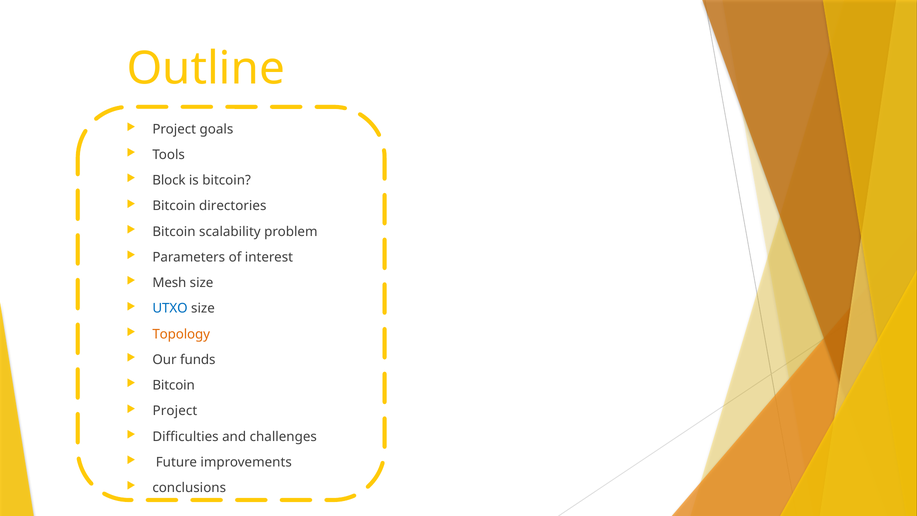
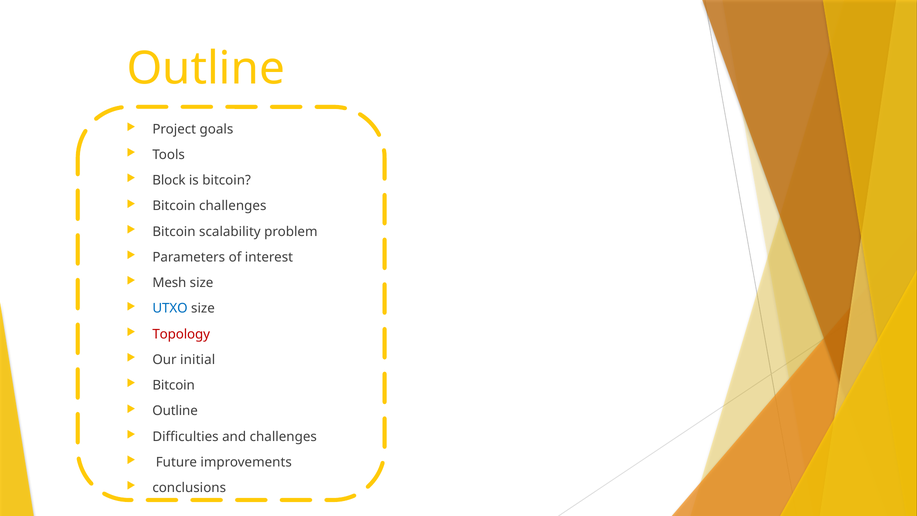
Bitcoin directories: directories -> challenges (233, 206)
Topology colour: orange -> red (181, 334)
funds: funds -> initial (198, 360)
Project: Project -> Outline (175, 411)
